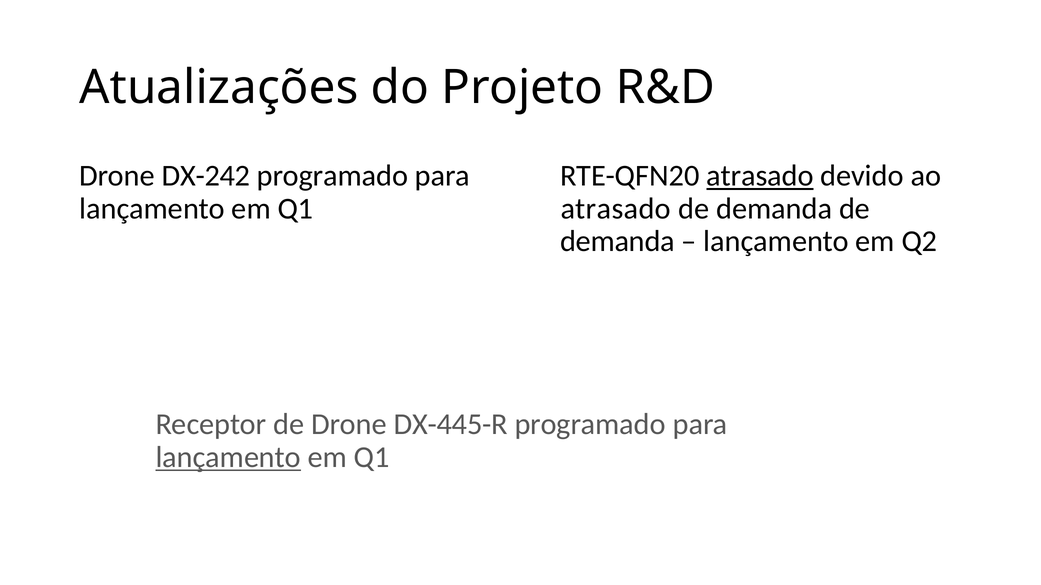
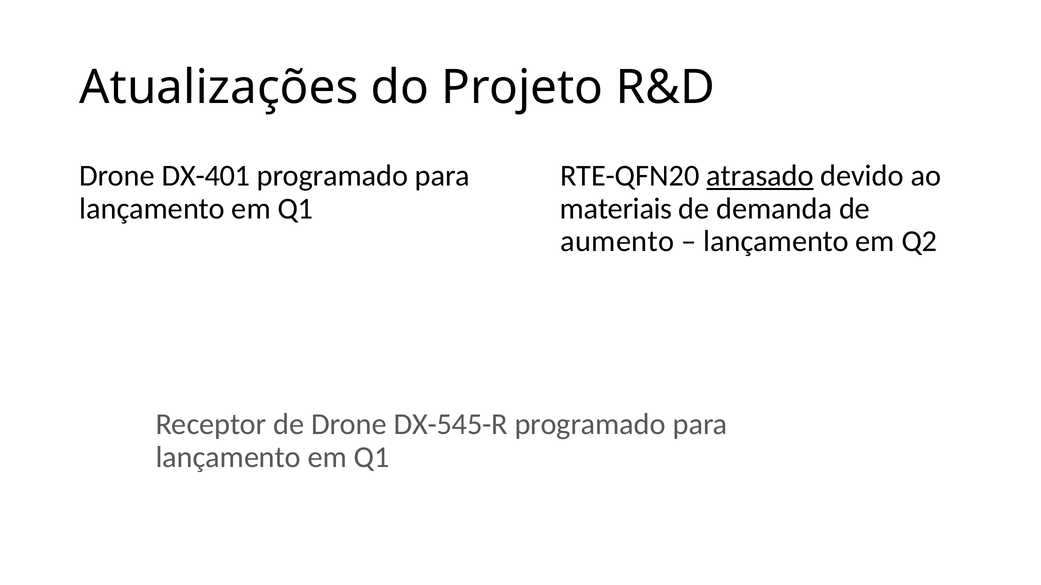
DX-242: DX-242 -> DX-401 (206, 176)
atrasado: atrasado -> materiais (616, 209)
demanda: demanda -> aumento (617, 242)
DX-445-R: DX-445-R -> DX-545-R (451, 425)
lançamento underline: present -> none (228, 458)
